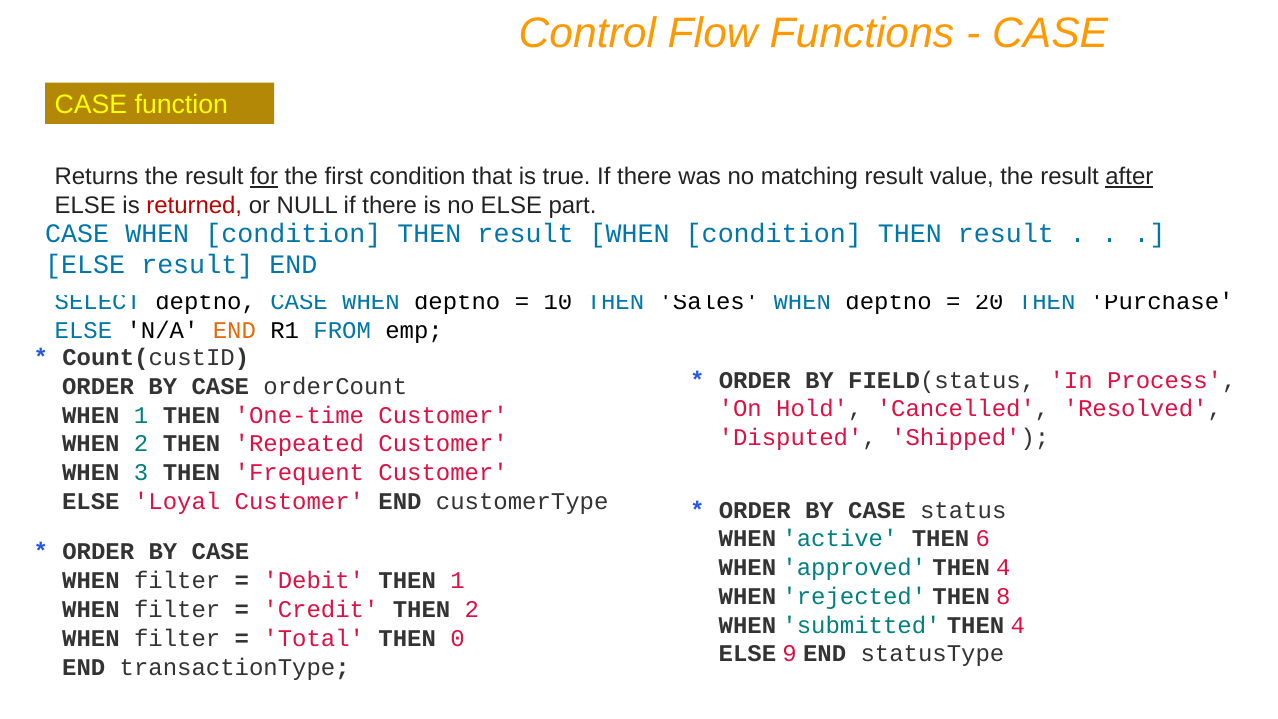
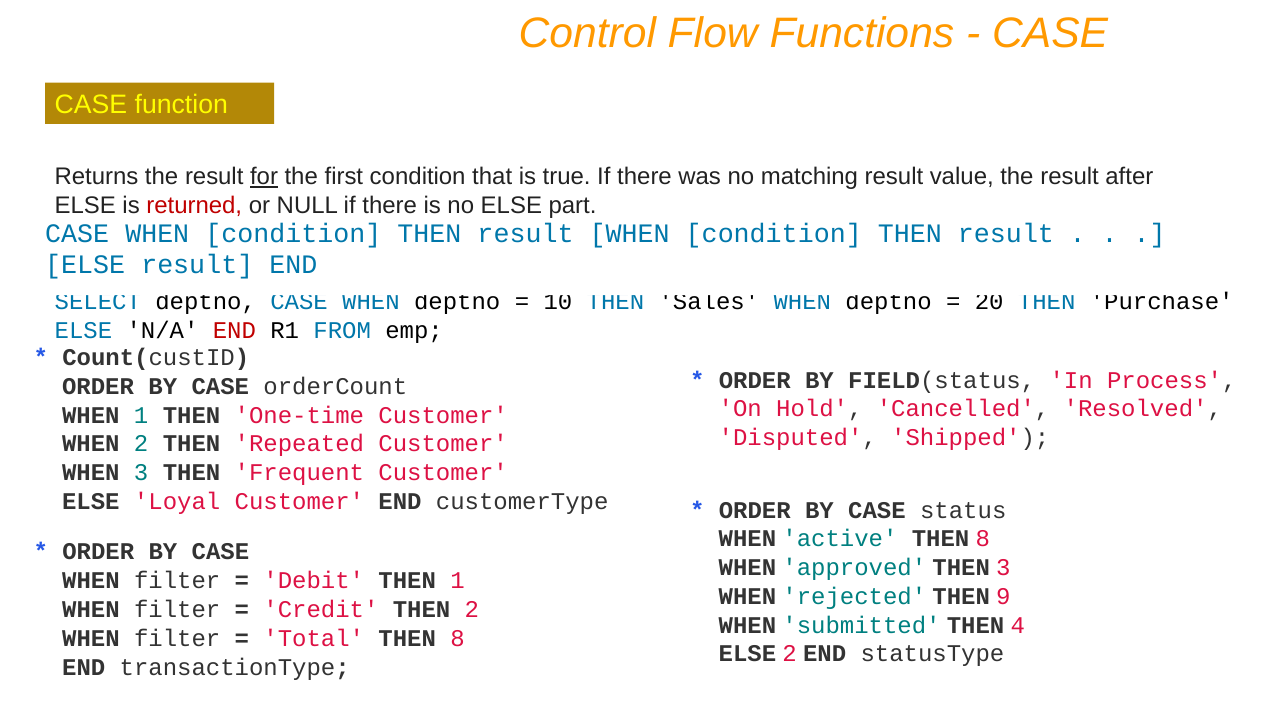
after underline: present -> none (1129, 177)
END colour: orange -> red (234, 330)
active THEN 6: 6 -> 8 (983, 539)
approved THEN 4: 4 -> 3 (1003, 568)
8: 8 -> 9 (1003, 596)
Total THEN 0: 0 -> 8 (458, 638)
ELSE 9: 9 -> 2 (790, 654)
